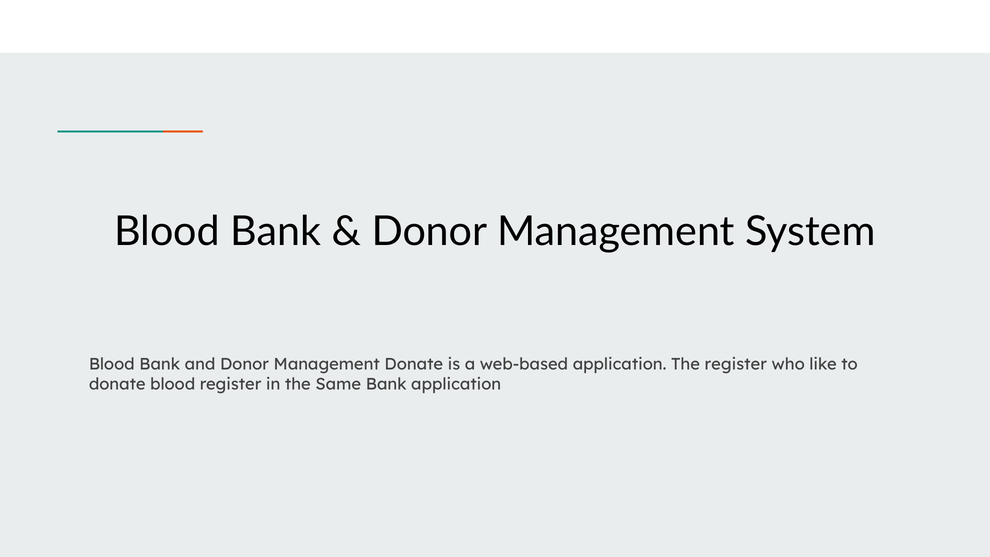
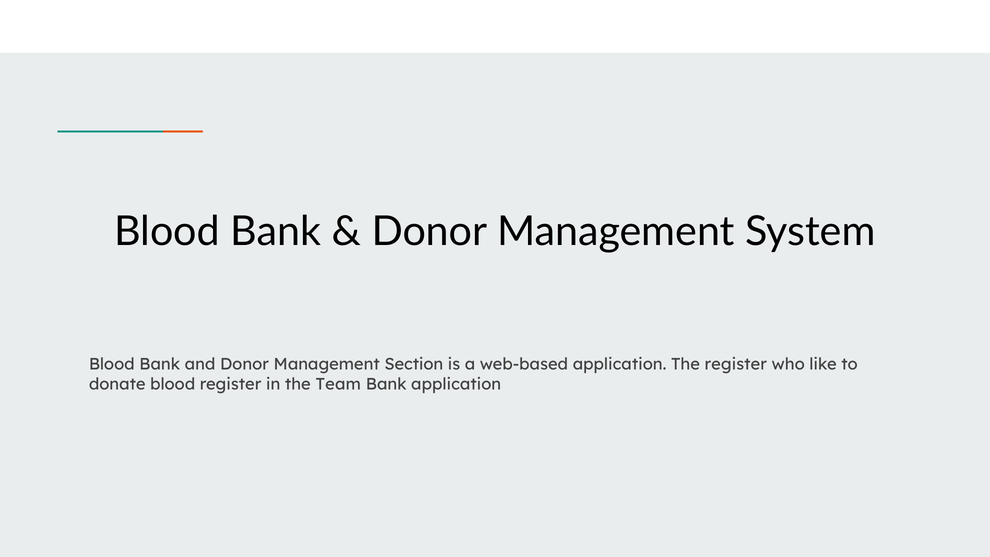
Management Donate: Donate -> Section (414, 364)
Same: Same -> Team (338, 384)
